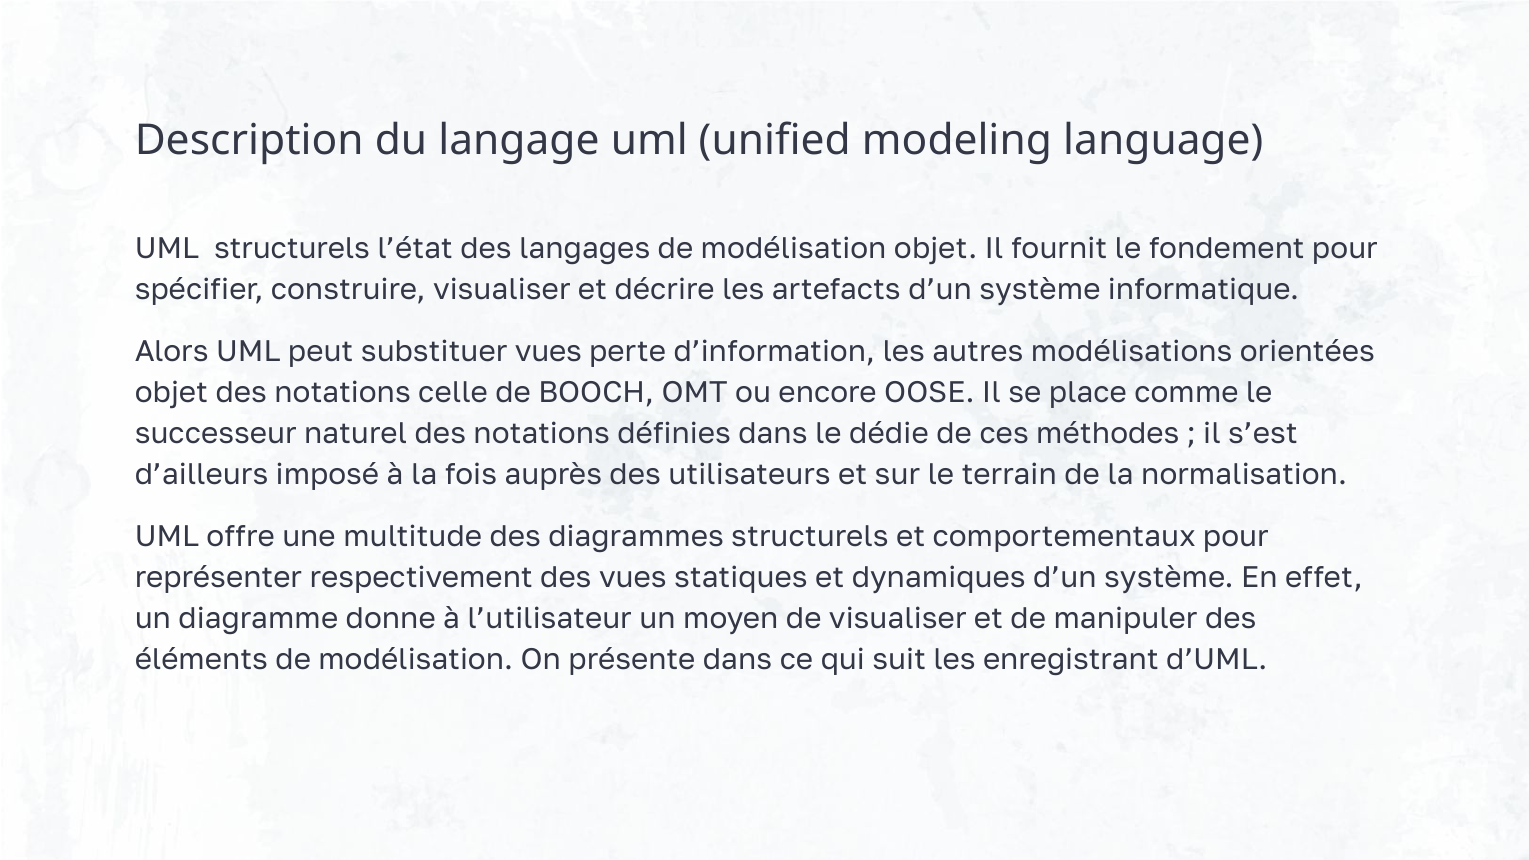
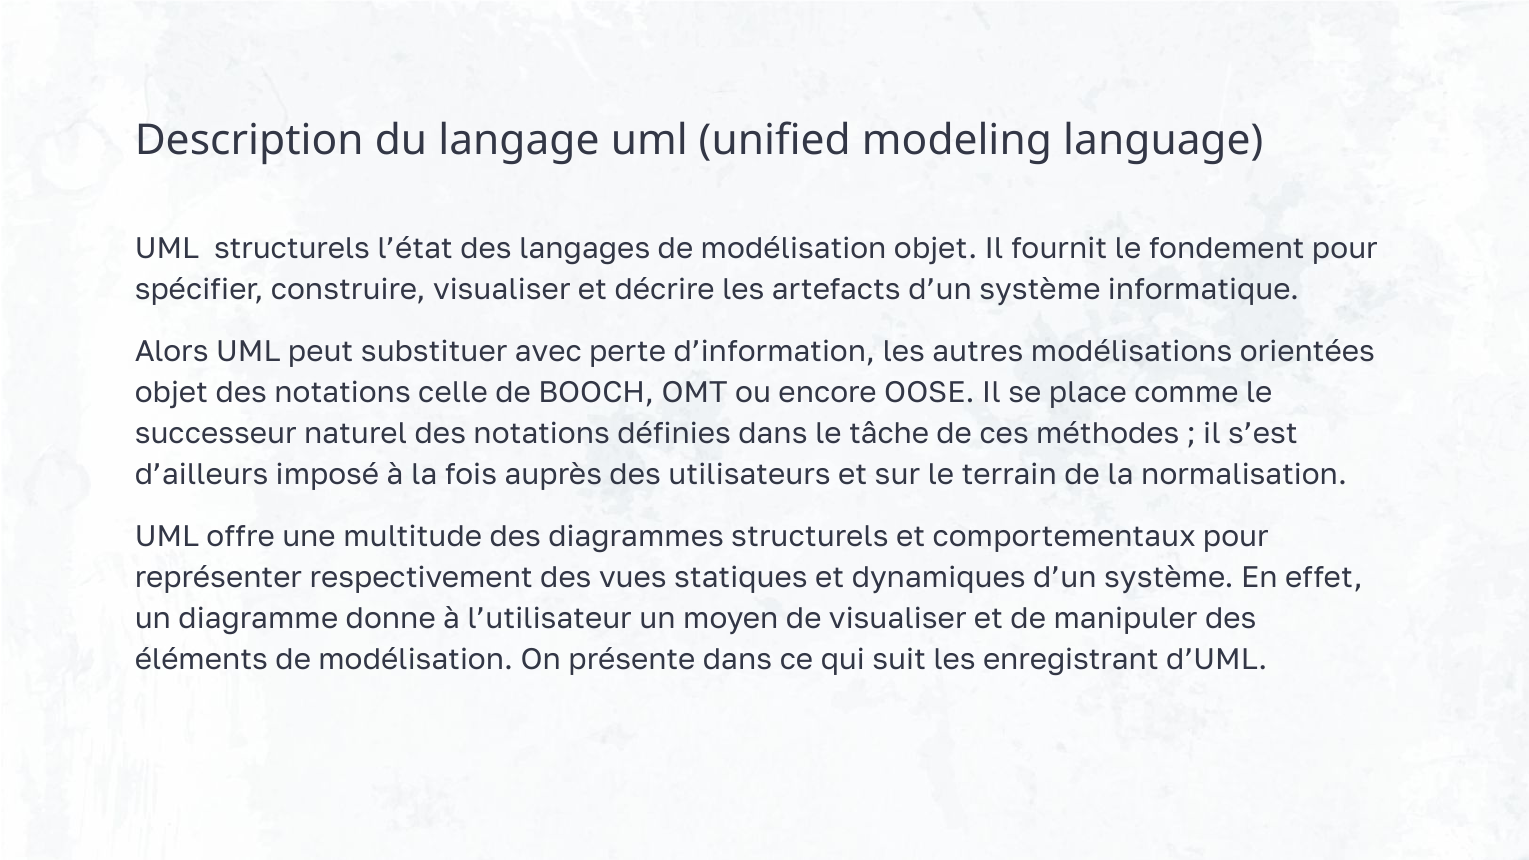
substituer vues: vues -> avec (548, 351)
dédie: dédie -> tâche (889, 433)
